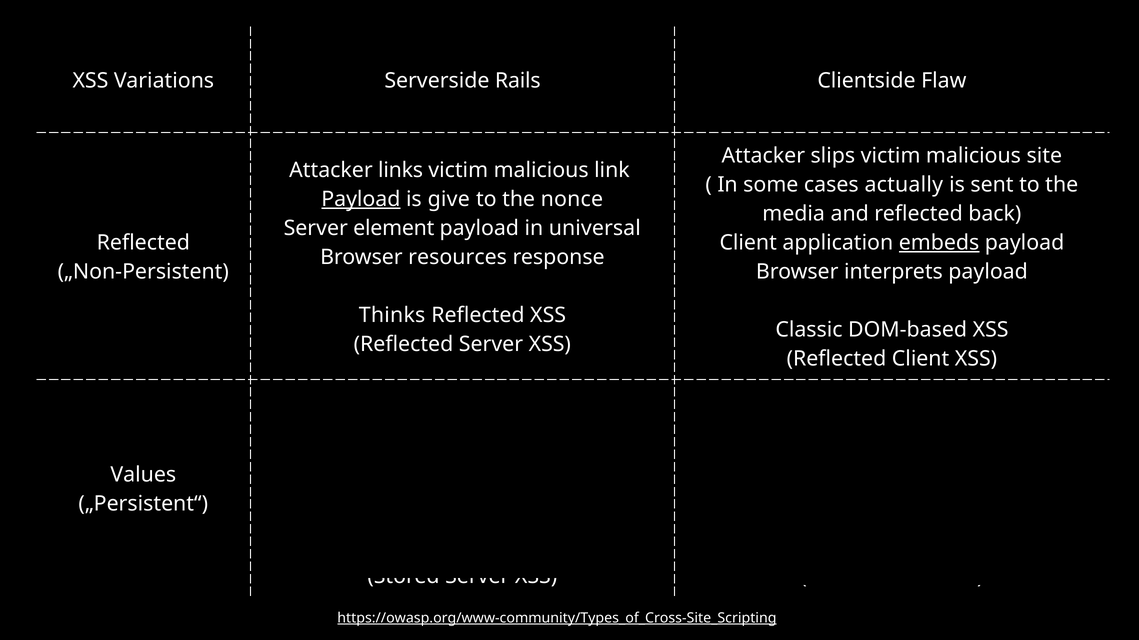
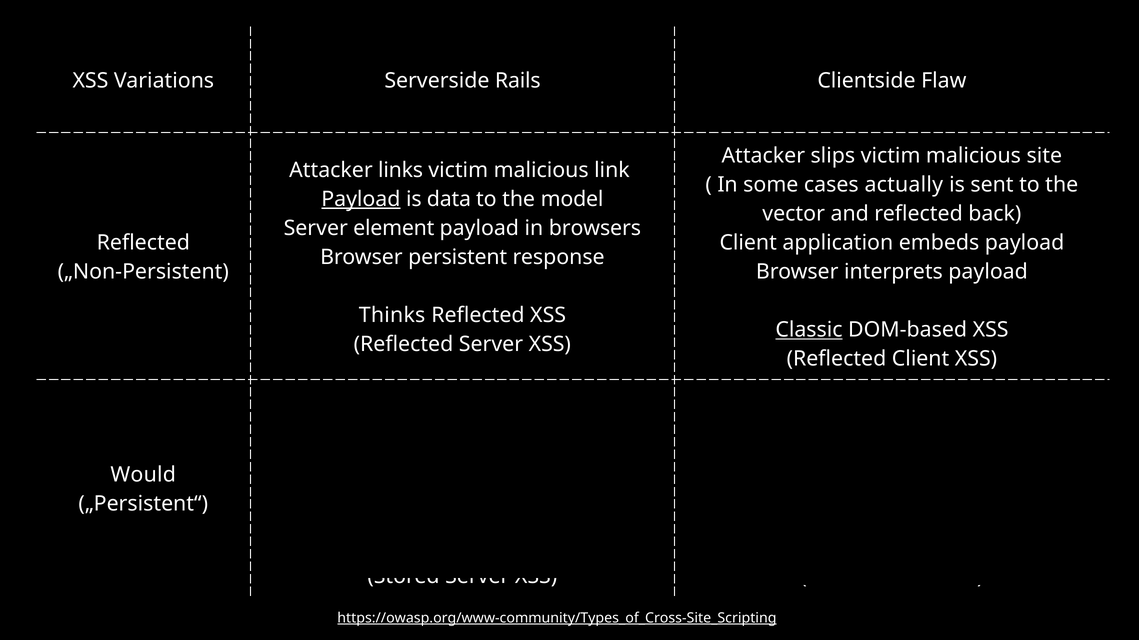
give: give -> data (449, 199)
nonce: nonce -> model (572, 199)
media: media -> vector (794, 214)
universal: universal -> browsers (595, 228)
embeds underline: present -> none (939, 243)
resources: resources -> persistent (458, 257)
Classic underline: none -> present (809, 330)
Values: Values -> Would (143, 475)
